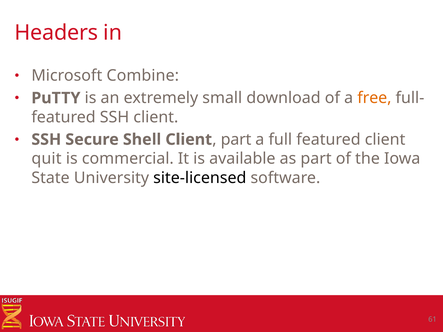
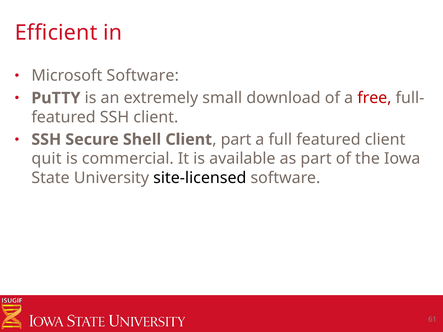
Headers: Headers -> Efficient (56, 33)
Microsoft Combine: Combine -> Software (143, 76)
free colour: orange -> red (374, 98)
